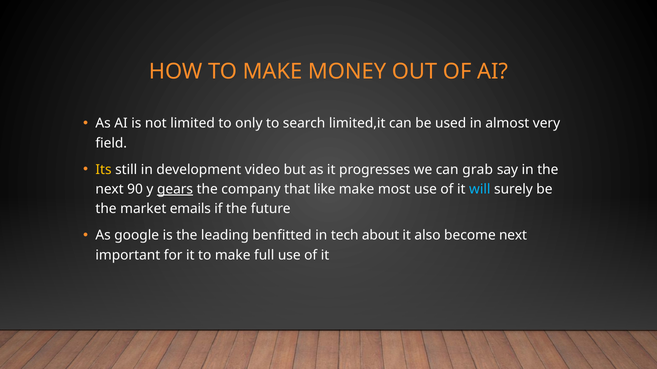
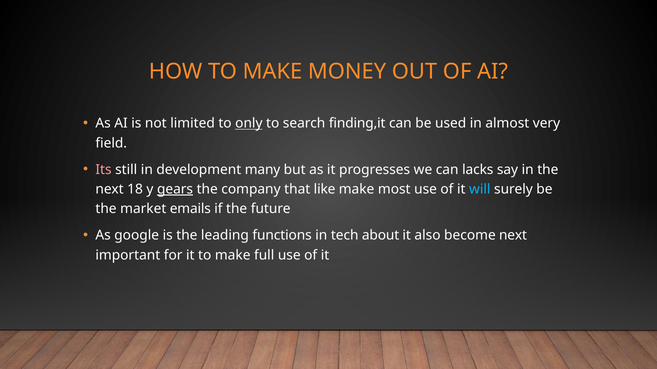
only underline: none -> present (249, 124)
limited,it: limited,it -> finding,it (357, 124)
Its colour: yellow -> pink (104, 170)
video: video -> many (263, 170)
grab: grab -> lacks (478, 170)
90: 90 -> 18 (135, 190)
benfitted: benfitted -> functions (282, 236)
